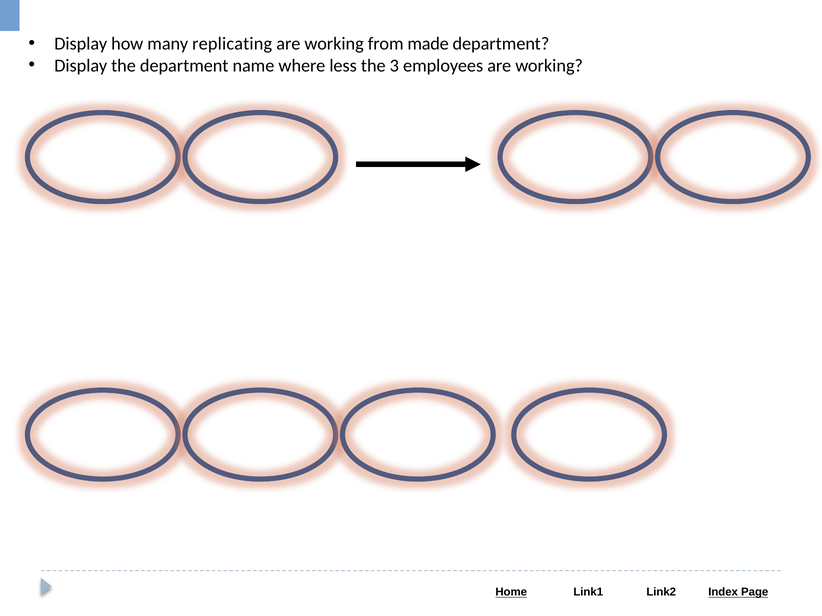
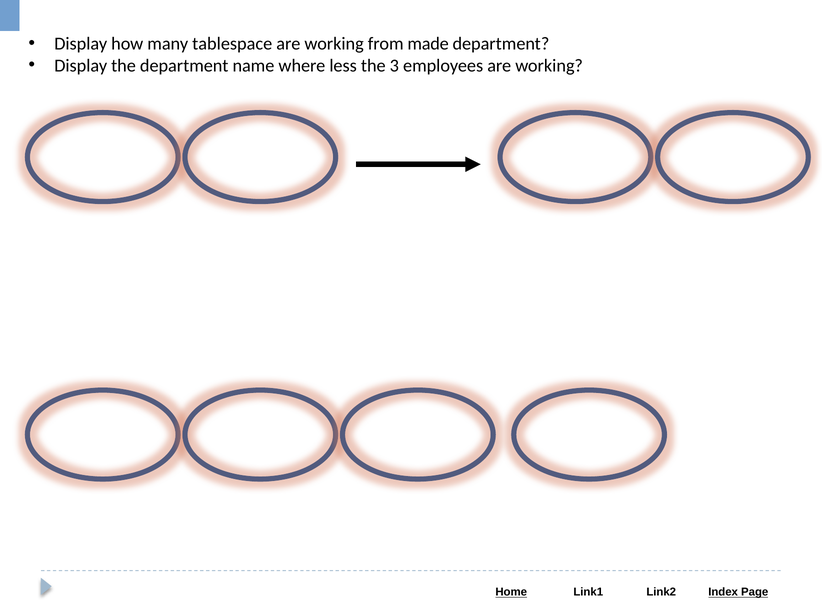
replicating: replicating -> tablespace (232, 44)
